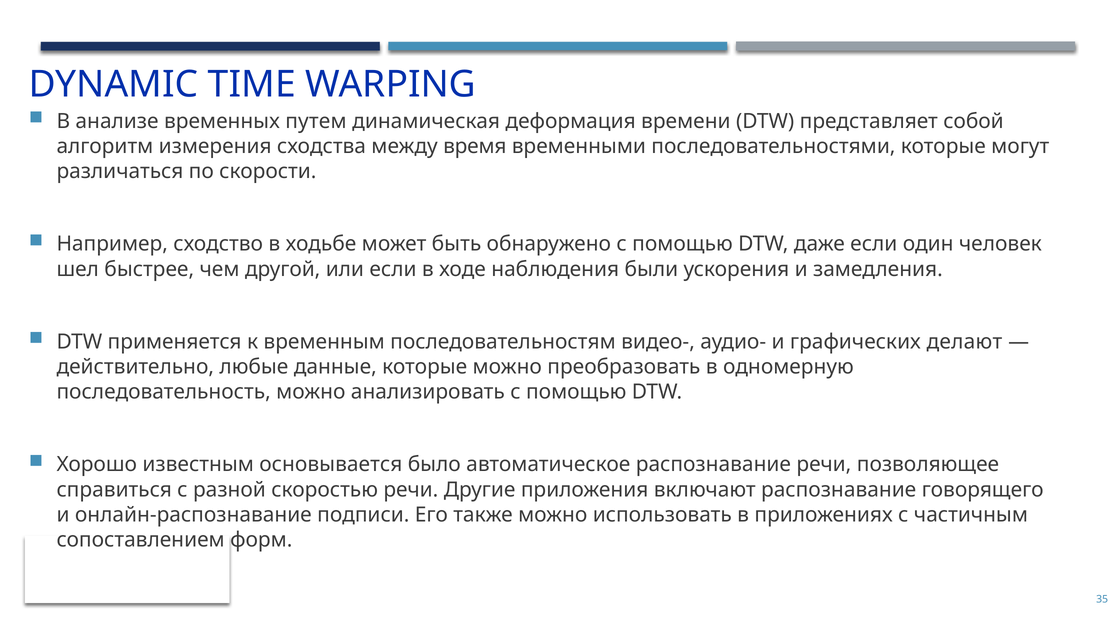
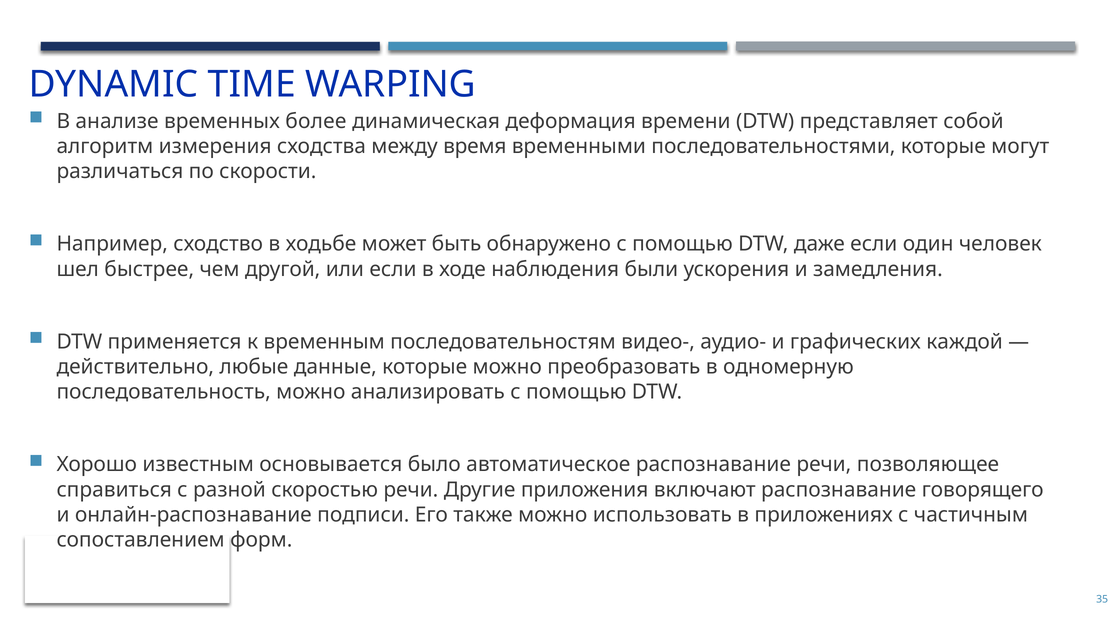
путем: путем -> более (316, 121)
делают: делают -> каждой (965, 342)
